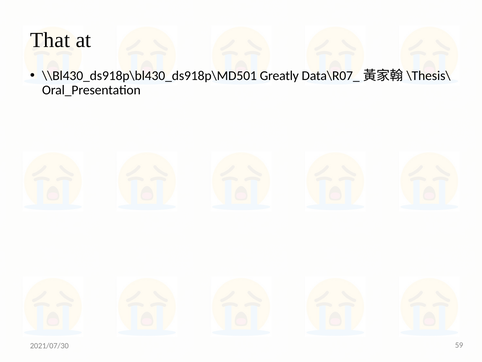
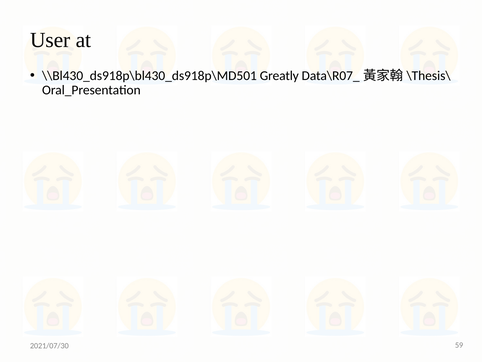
That: That -> User (50, 40)
